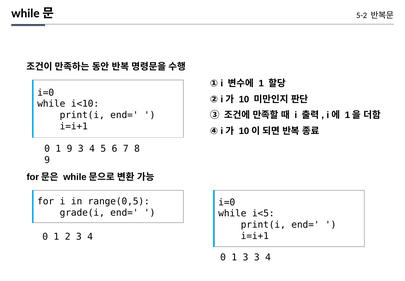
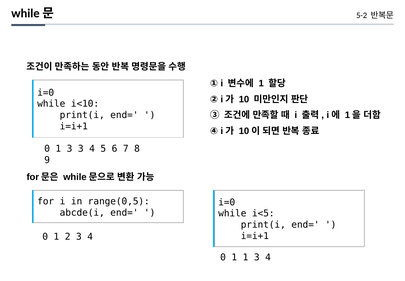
0 1 9: 9 -> 3 (70, 148)
grade(i: grade(i -> abcde(i (82, 212)
1 3: 3 -> 1 (246, 257)
